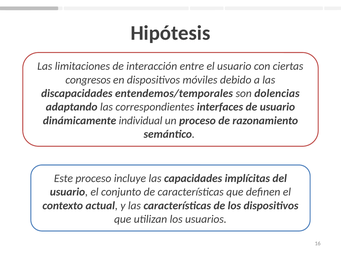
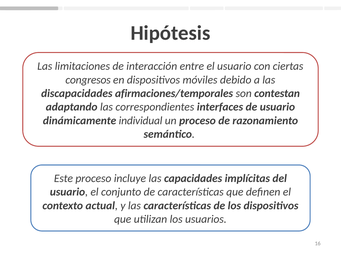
entendemos/temporales: entendemos/temporales -> afirmaciones/temporales (174, 94)
dolencias: dolencias -> contestan (277, 94)
